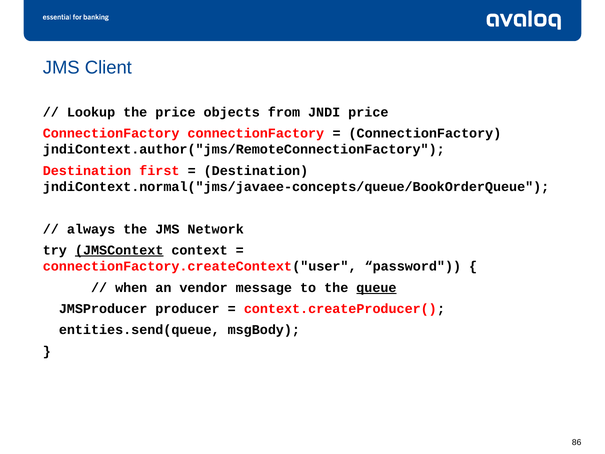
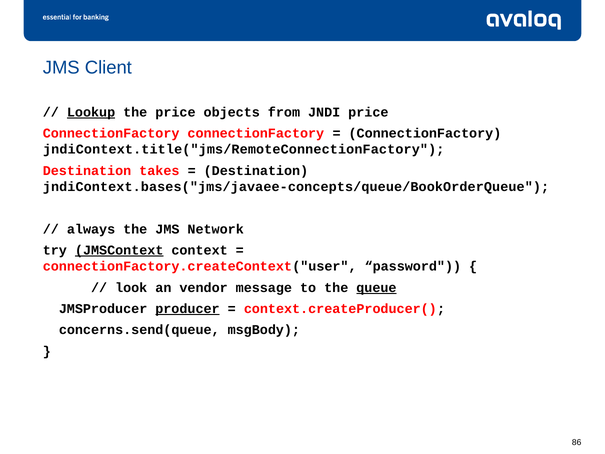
Lookup underline: none -> present (91, 112)
jndiContext.author("jms/RemoteConnectionFactory: jndiContext.author("jms/RemoteConnectionFactory -> jndiContext.title("jms/RemoteConnectionFactory (244, 149)
first: first -> takes (159, 171)
jndiContext.normal("jms/javaee-concepts/queue/BookOrderQueue: jndiContext.normal("jms/javaee-concepts/queue/BookOrderQueue -> jndiContext.bases("jms/javaee-concepts/queue/BookOrderQueue (296, 187)
when: when -> look (131, 287)
producer underline: none -> present (187, 309)
entities.send(queue: entities.send(queue -> concerns.send(queue (139, 330)
